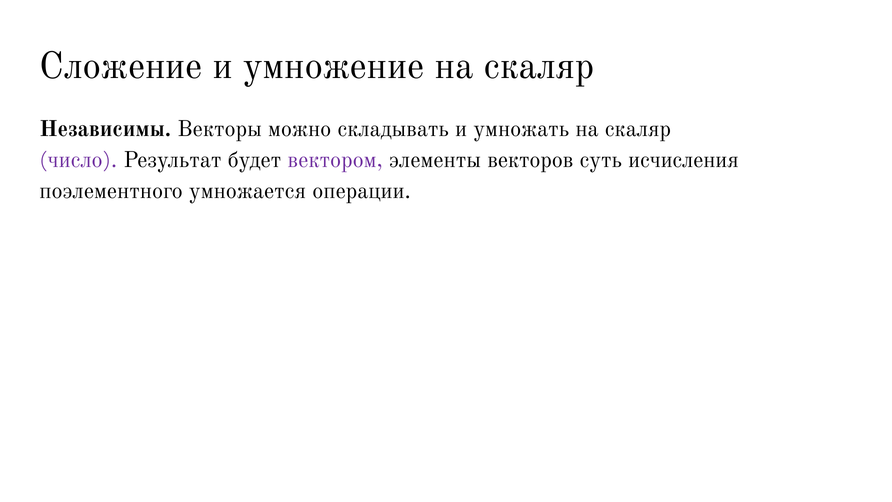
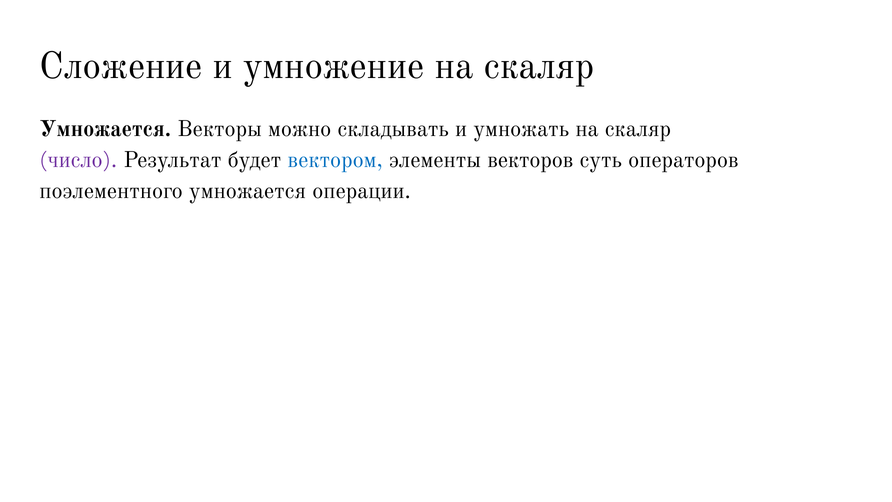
Независимы: Независимы -> Умножается (105, 129)
вектором colour: purple -> blue (335, 160)
исчисления: исчисления -> операторов (683, 160)
